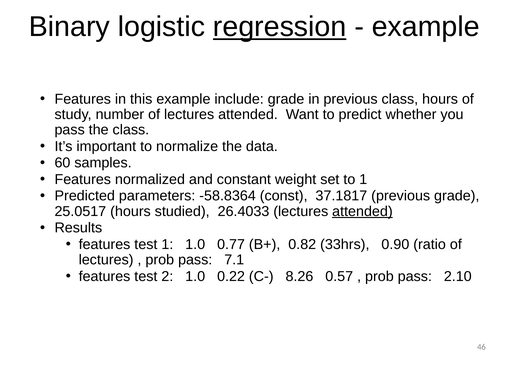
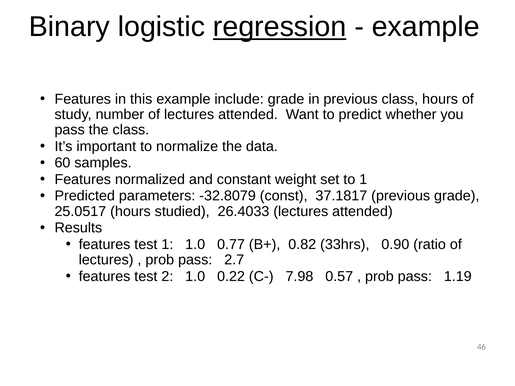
-58.8364: -58.8364 -> -32.8079 (228, 196)
attended underline: present -> none (362, 212)
7.1: 7.1 -> 2.7 (234, 260)
8.26: 8.26 -> 7.98 (299, 277)
2.10: 2.10 -> 1.19 (458, 277)
